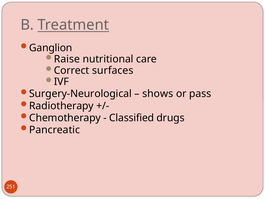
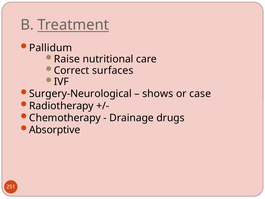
Ganglion: Ganglion -> Pallidum (51, 48)
pass: pass -> case (200, 94)
Classified: Classified -> Drainage (132, 118)
Pancreatic: Pancreatic -> Absorptive (55, 130)
